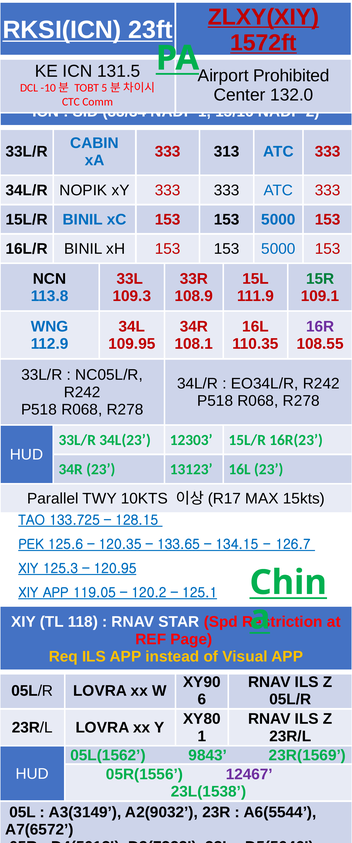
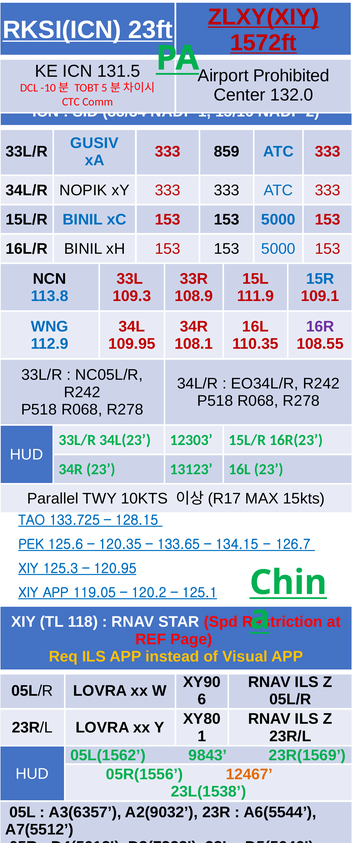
CABIN: CABIN -> GUSIV (94, 143)
313: 313 -> 859 (227, 151)
15R colour: green -> blue (320, 279)
12467 colour: purple -> orange (249, 774)
A3(3149: A3(3149 -> A3(6357 (85, 811)
A7(6572: A7(6572 -> A7(5512 (39, 829)
